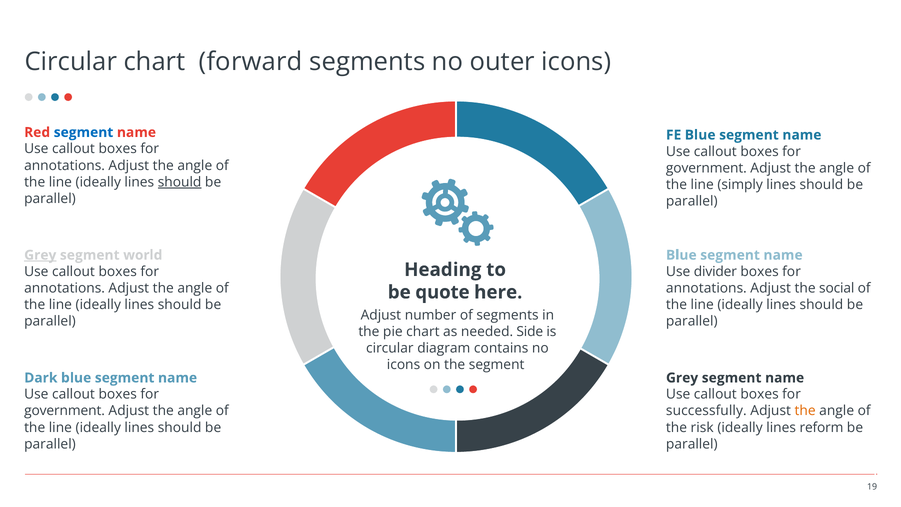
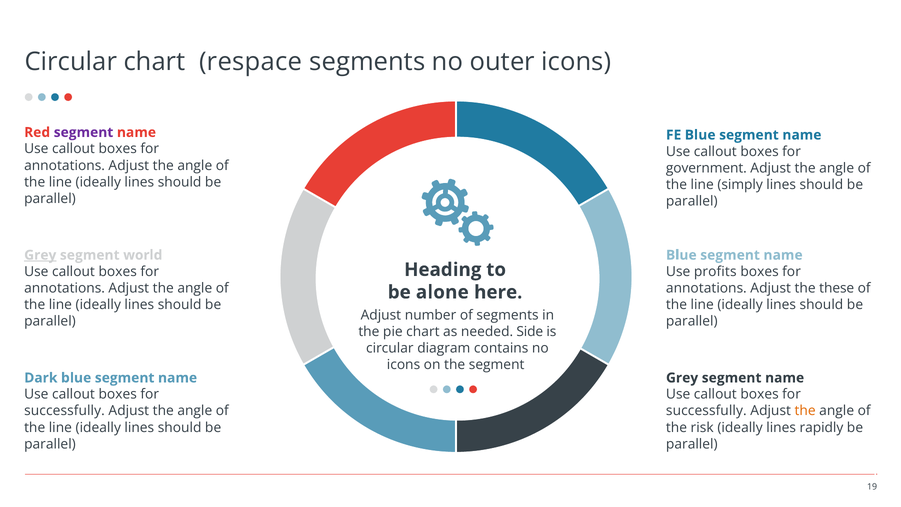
forward: forward -> respace (251, 62)
segment colour: blue -> purple (84, 132)
should underline: present -> none (180, 182)
divider: divider -> profits (715, 272)
social: social -> these (837, 288)
quote: quote -> alone (442, 292)
government: government -> successfully (64, 411)
reform: reform -> rapidly (821, 427)
